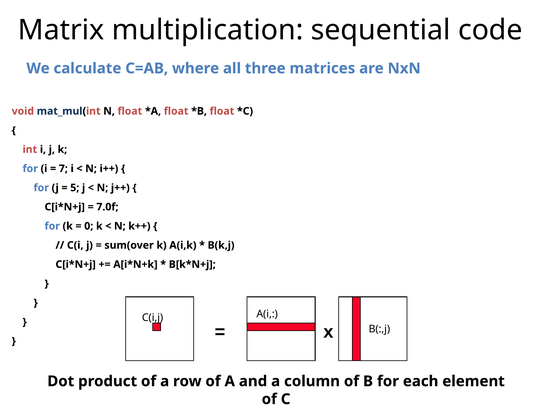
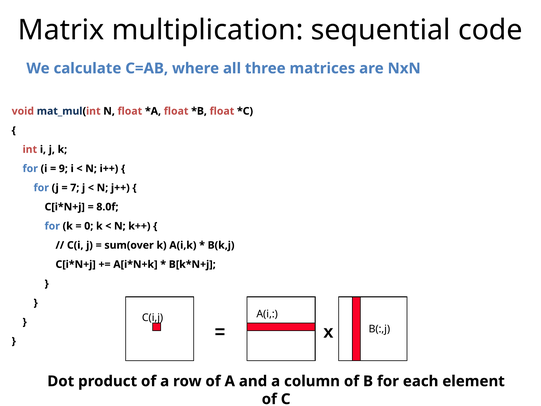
7: 7 -> 9 (63, 168)
5: 5 -> 7 (75, 188)
7.0f: 7.0f -> 8.0f (107, 207)
